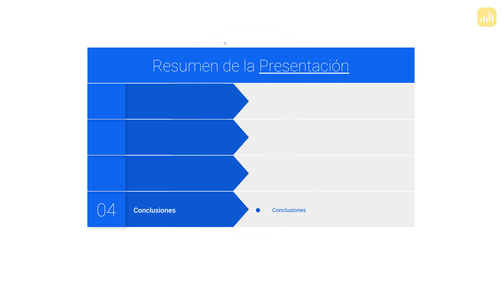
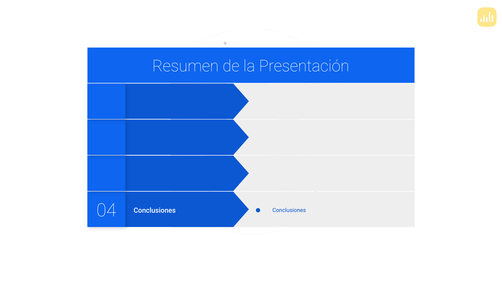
Presentación underline: present -> none (304, 66)
